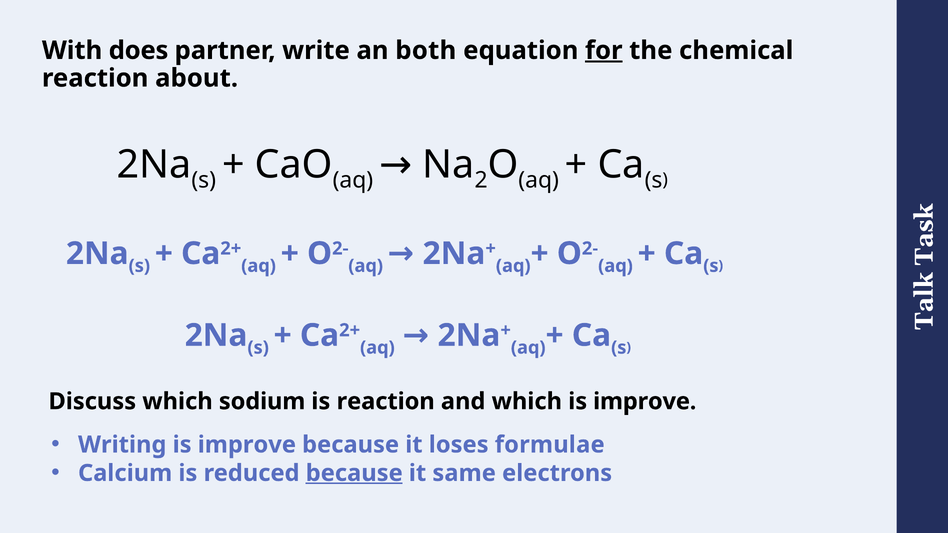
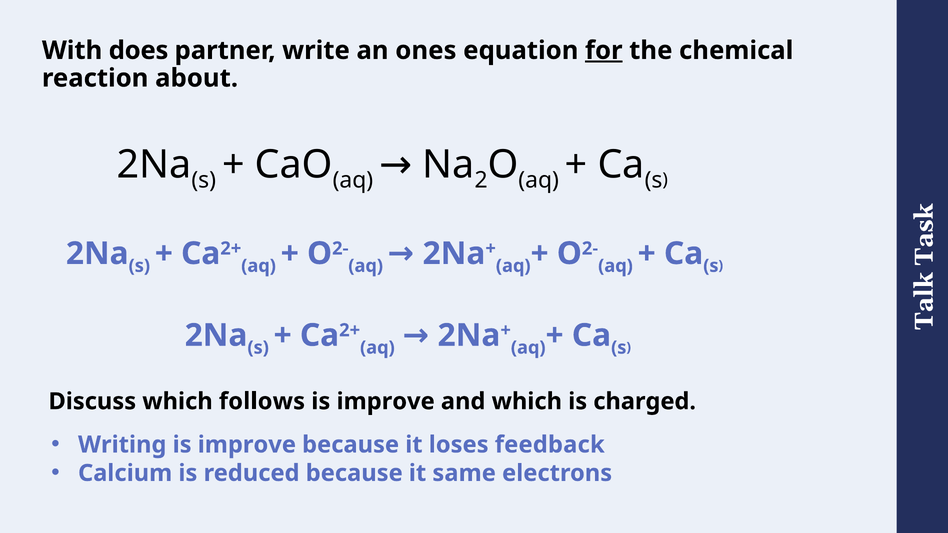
both: both -> ones (426, 50)
sodium: sodium -> follows (262, 402)
reaction: reaction -> improve (386, 402)
which is improve: improve -> charged (645, 402)
formulae: formulae -> feedback (550, 445)
because underline: present -> none (354, 473)
